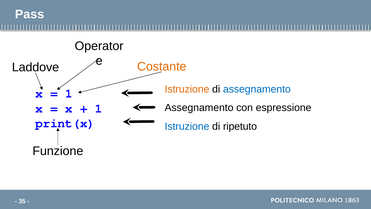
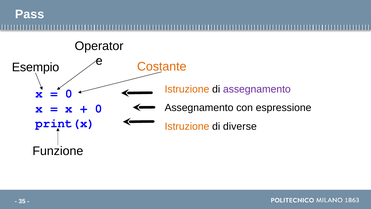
Laddove: Laddove -> Esempio (36, 67)
assegnamento colour: blue -> purple (257, 89)
1: 1 -> 0 (69, 93)
1: 1 -> 0 (99, 108)
Istruzione colour: blue -> orange (187, 126)
ripetuto: ripetuto -> diverse (240, 126)
